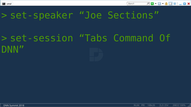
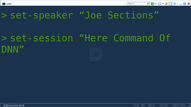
Tabs: Tabs -> Here (93, 38)
